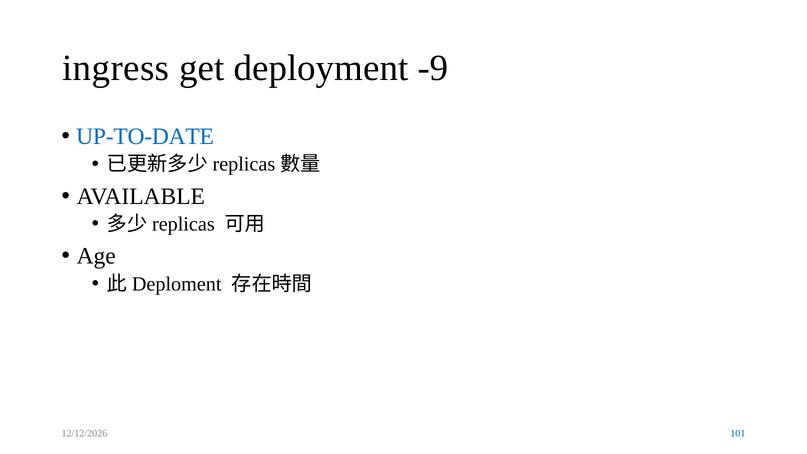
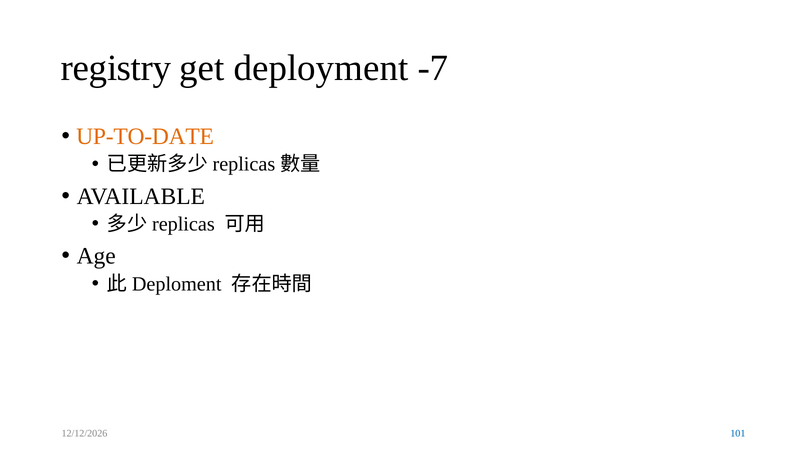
ingress: ingress -> registry (116, 68)
-9: -9 -> -7 (433, 68)
UP-TO-DATE colour: blue -> orange (145, 136)
